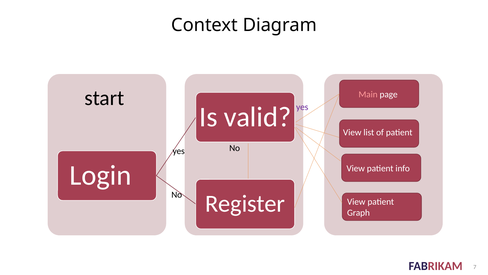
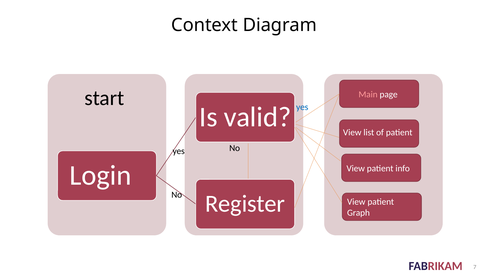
yes colour: purple -> blue (302, 107)
